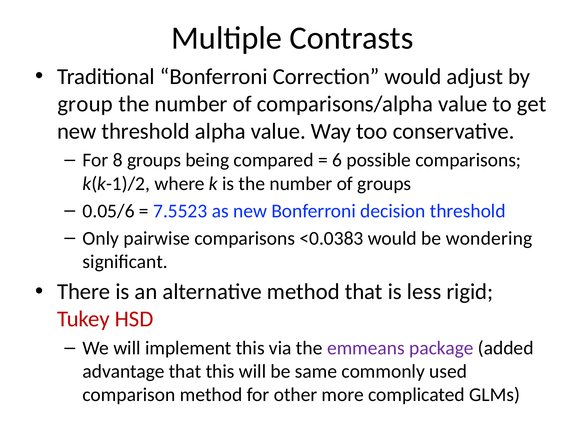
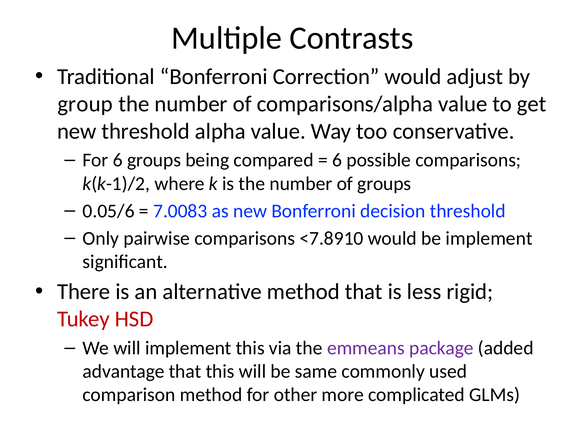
For 8: 8 -> 6 (118, 160)
7.5523: 7.5523 -> 7.0083 (180, 211)
<0.0383: <0.0383 -> <7.8910 (331, 238)
be wondering: wondering -> implement (489, 238)
